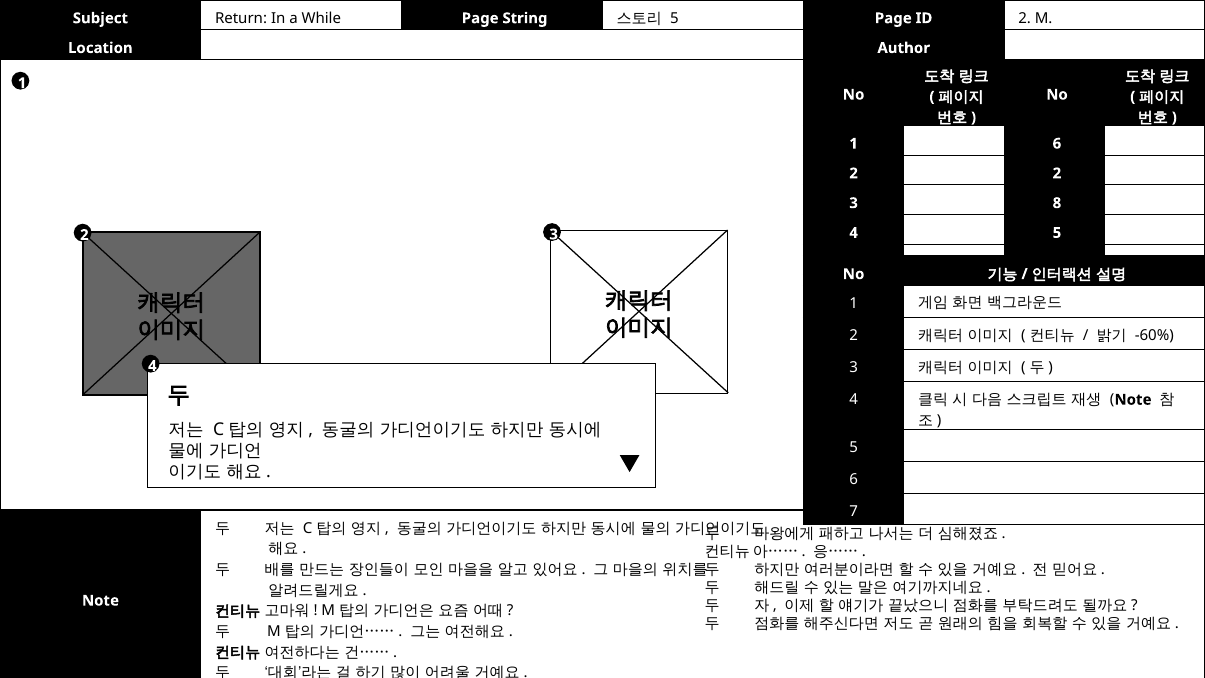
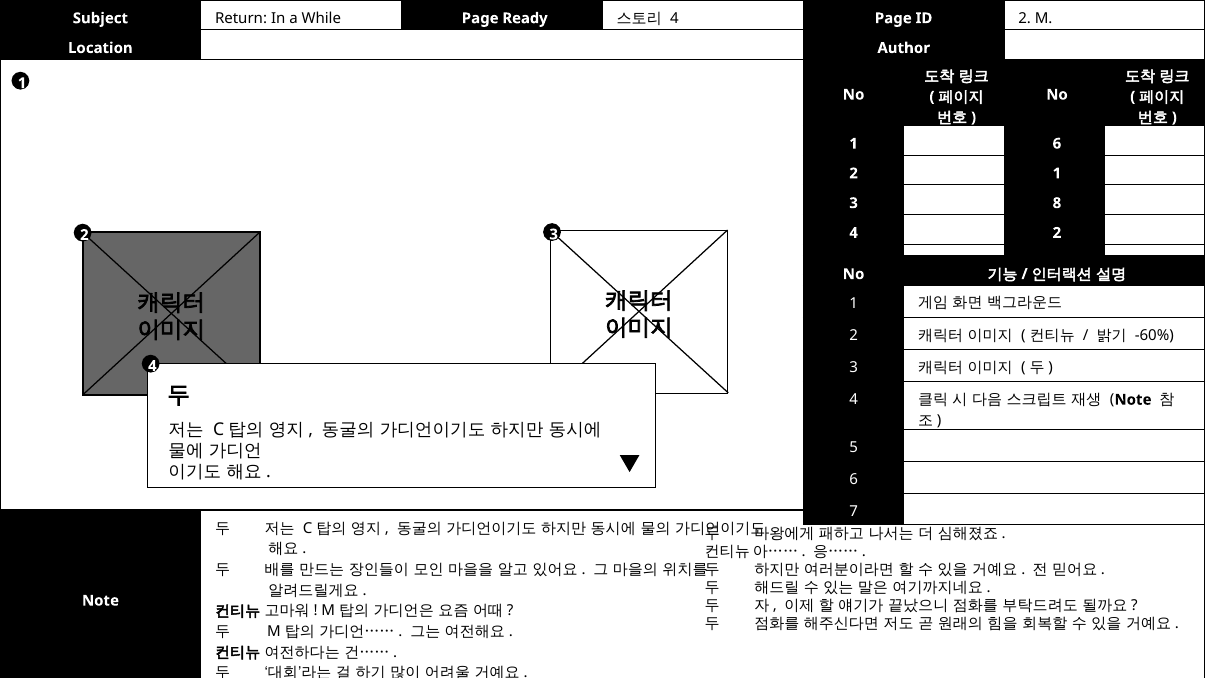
String: String -> Ready (525, 18)
5: 5 -> 4 (674, 18)
2 2: 2 -> 1 (1057, 173)
4 5: 5 -> 2 (1057, 233)
